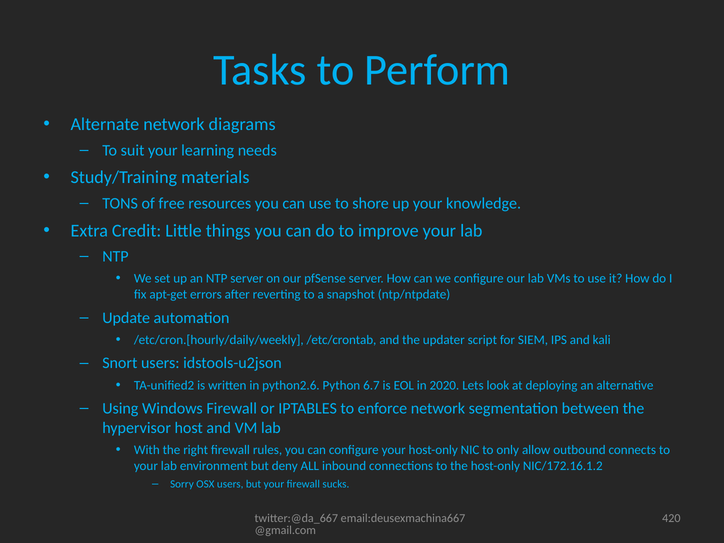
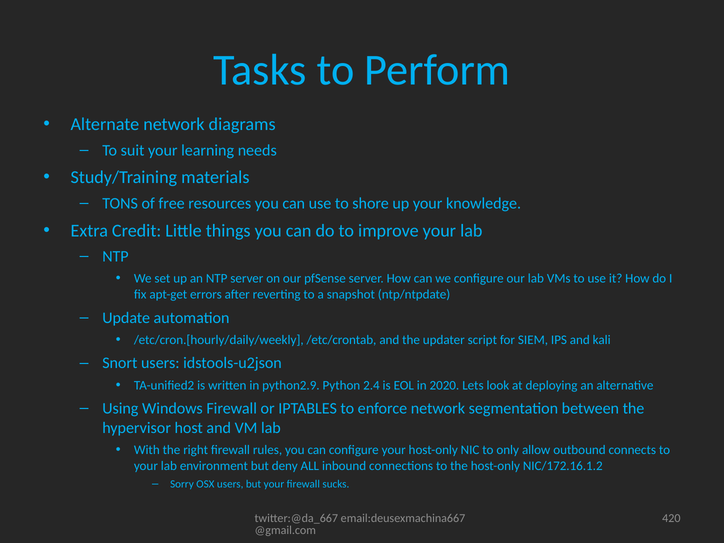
python2.6: python2.6 -> python2.9 (291, 385)
6.7: 6.7 -> 2.4 (371, 385)
